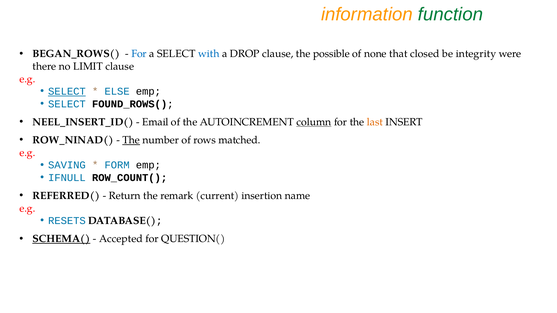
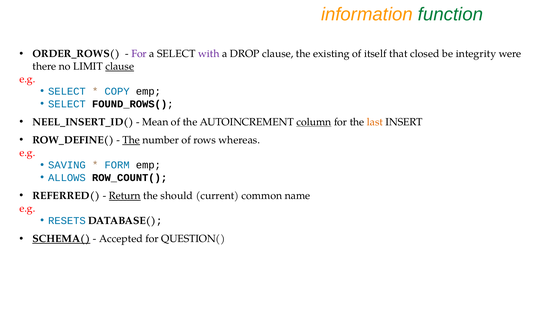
BEGAN_ROWS(: BEGAN_ROWS( -> ORDER_ROWS( (76, 54)
For colour: blue -> purple (139, 54)
with colour: blue -> purple (209, 54)
possible: possible -> existing (331, 54)
none: none -> itself (375, 54)
clause underline: none -> present (120, 66)
SELECT underline: present -> none (67, 92)
ELSE: ELSE -> COPY (117, 92)
Email: Email -> Mean (155, 122)
ROW_NINAD(: ROW_NINAD( -> ROW_DEFINE( (73, 140)
matched: matched -> whereas (239, 140)
IFNULL: IFNULL -> ALLOWS (67, 178)
Return underline: none -> present (125, 196)
remark: remark -> should (177, 196)
insertion: insertion -> common (262, 196)
